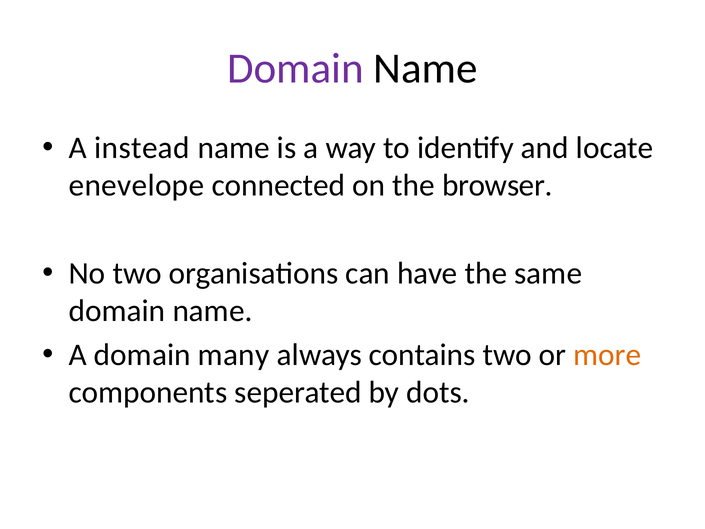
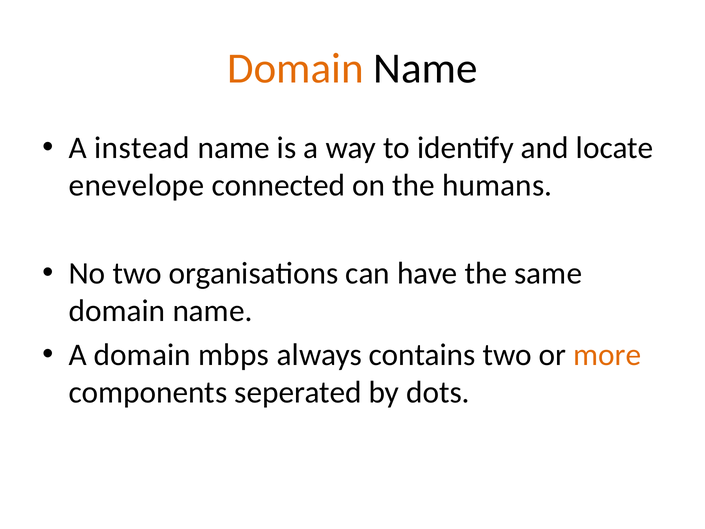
Domain colour: purple -> orange (295, 68)
browser: browser -> humans (497, 186)
many: many -> mbps (234, 355)
